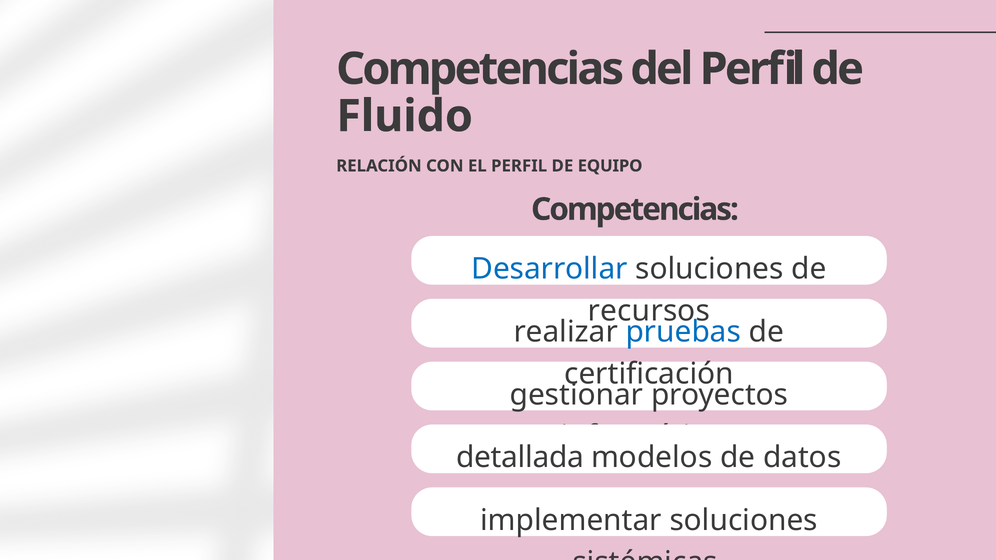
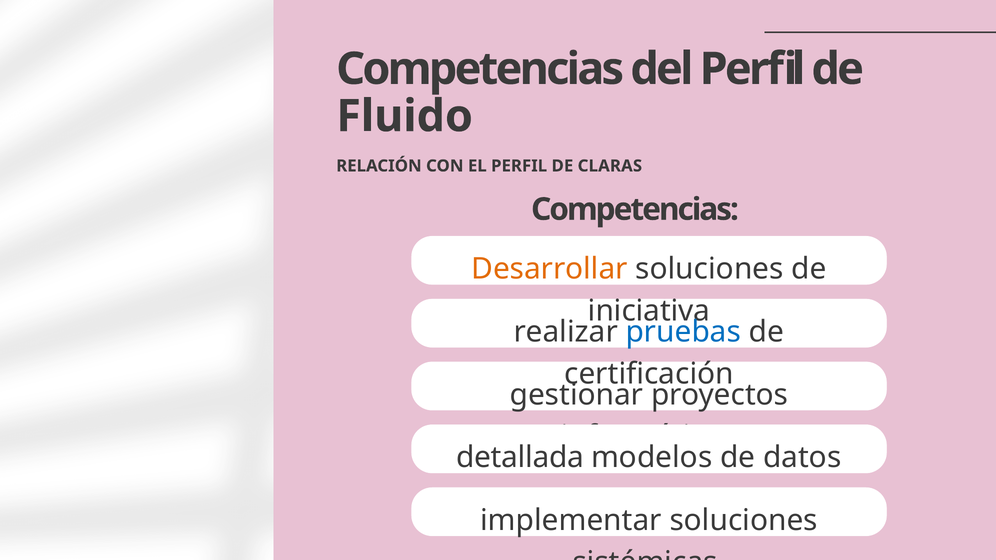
EQUIPO: EQUIPO -> CLARAS (610, 166)
Desarrollar colour: blue -> orange (550, 269)
recursos: recursos -> iniciativa (649, 311)
